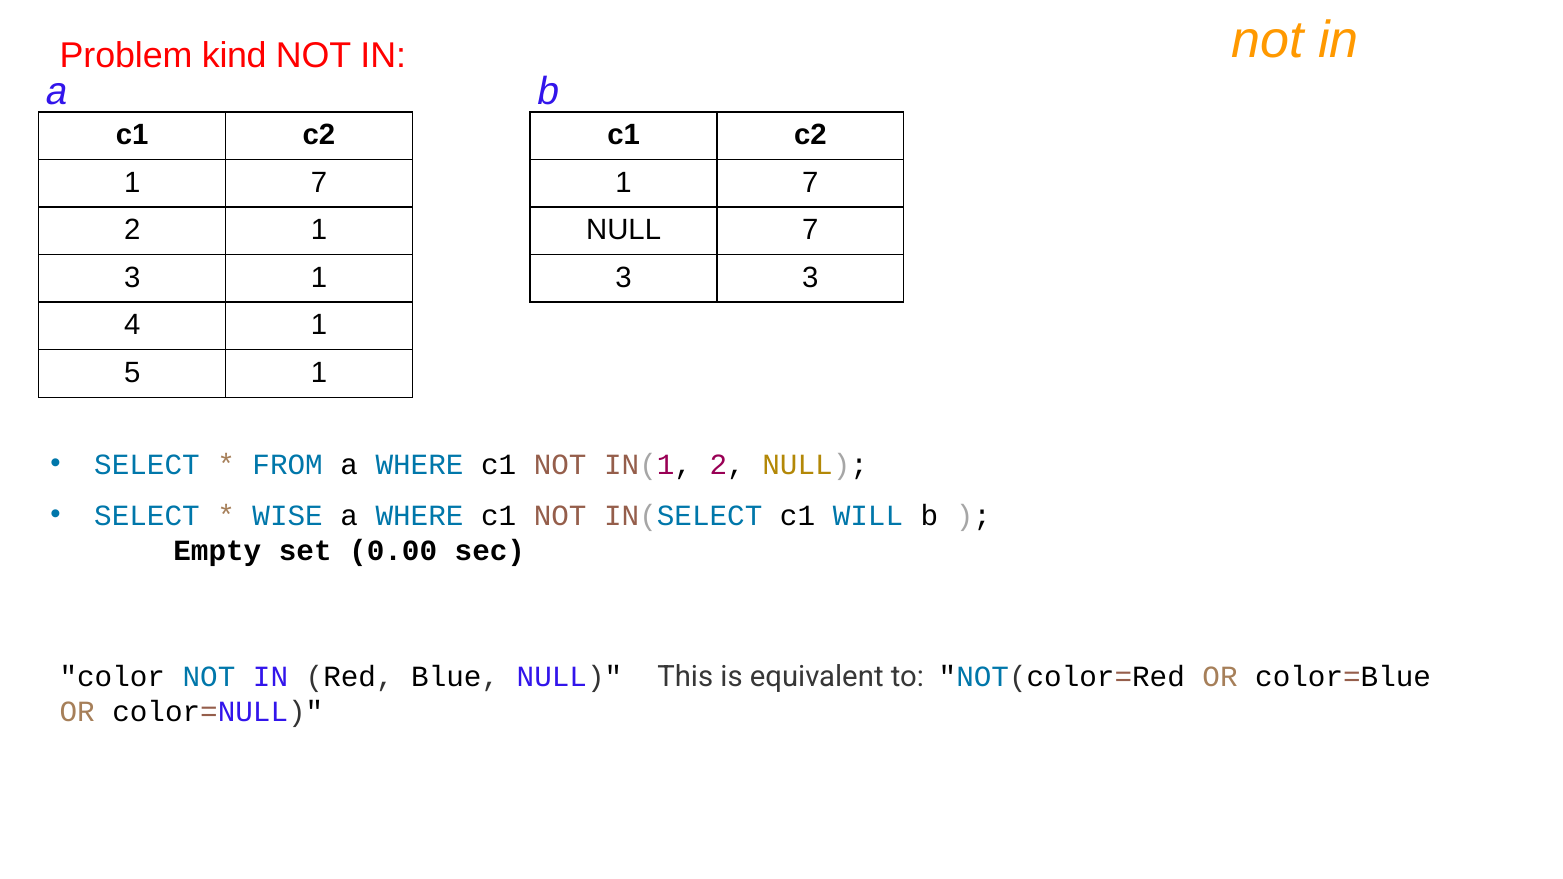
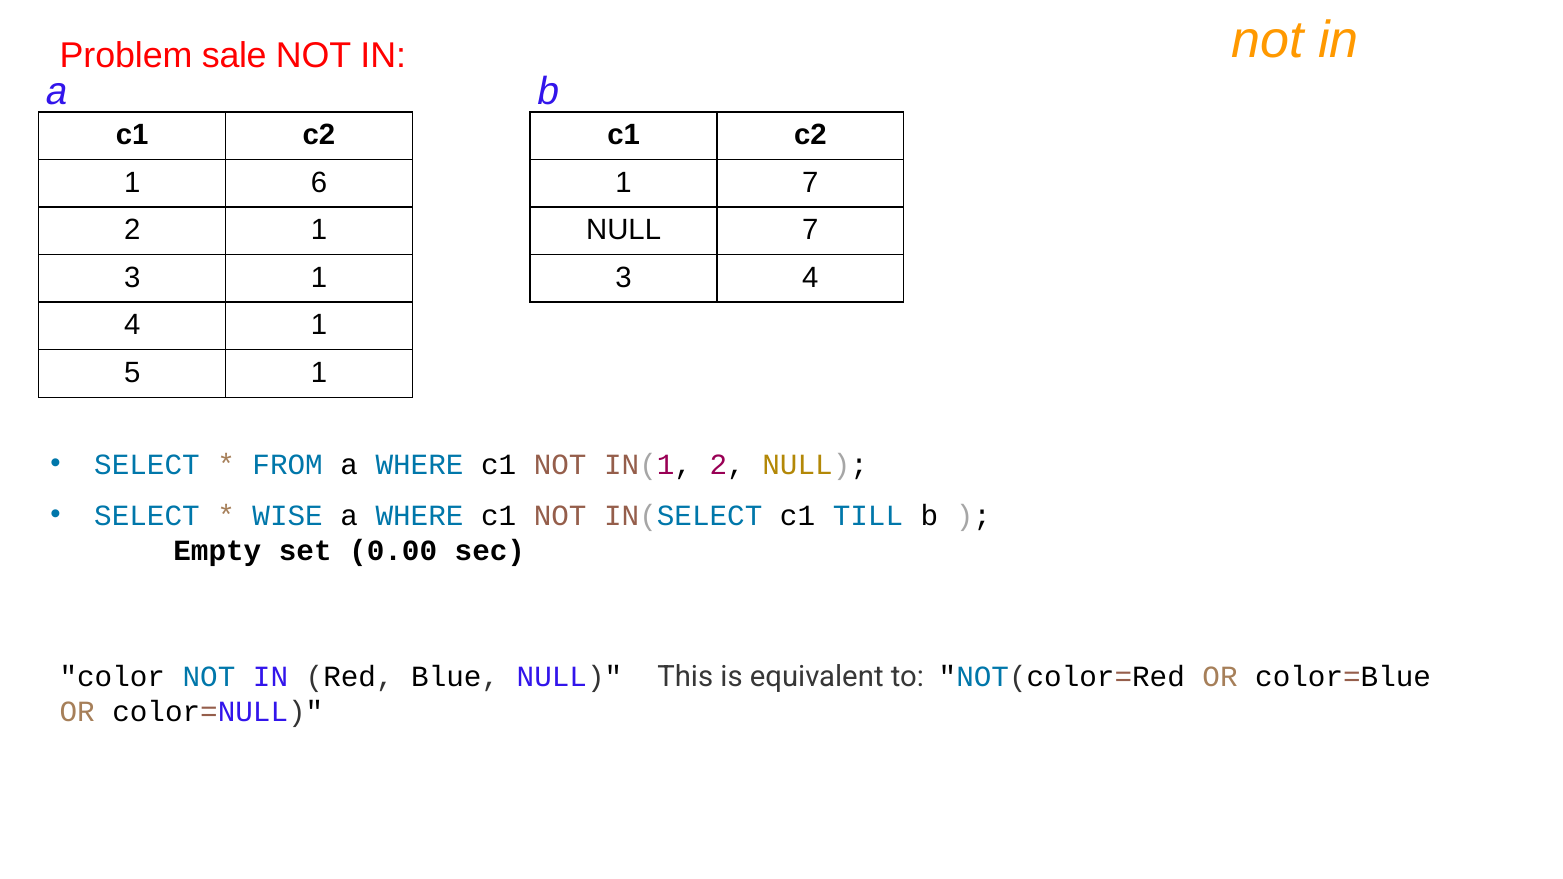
kind: kind -> sale (234, 55)
7: 7 -> 6 (319, 182)
3 3: 3 -> 4 (810, 277)
WILL: WILL -> TILL (868, 516)
